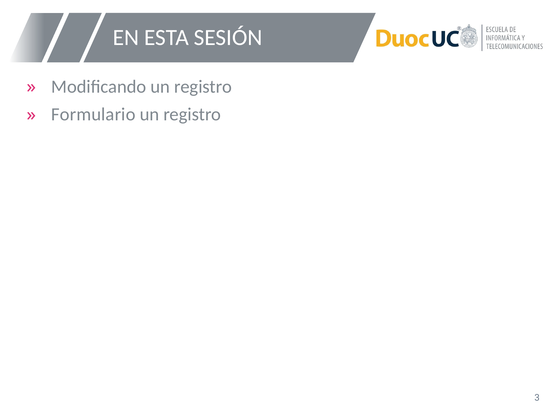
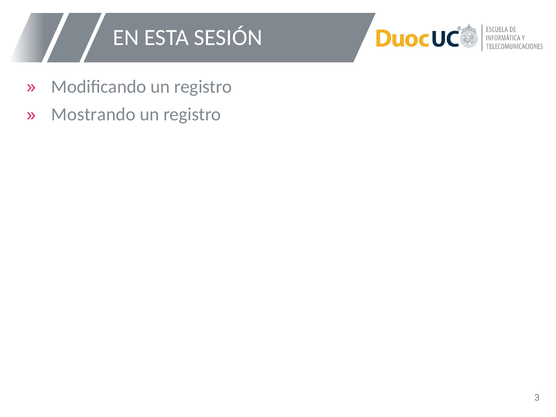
Formulario: Formulario -> Mostrando (93, 115)
